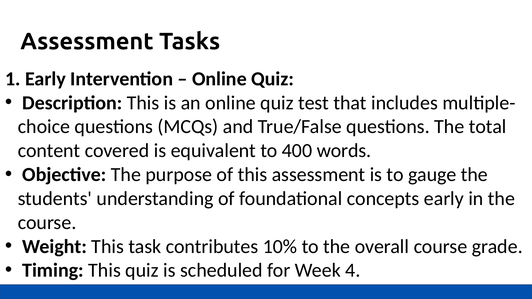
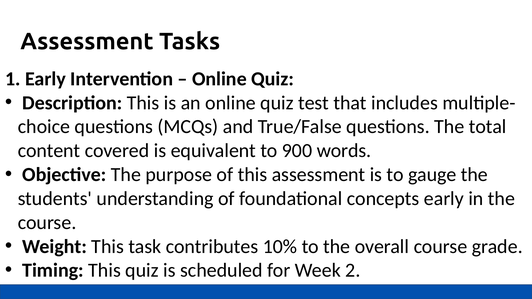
400: 400 -> 900 (297, 151)
4: 4 -> 2 (353, 271)
